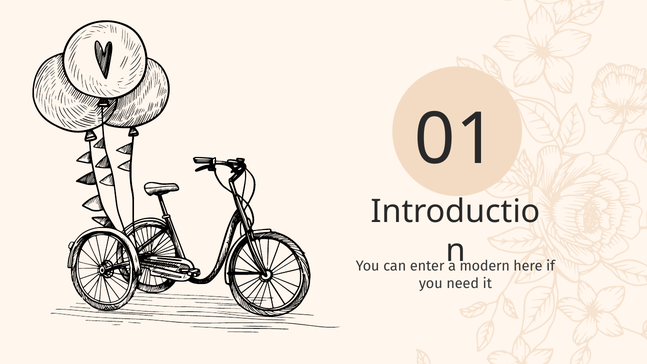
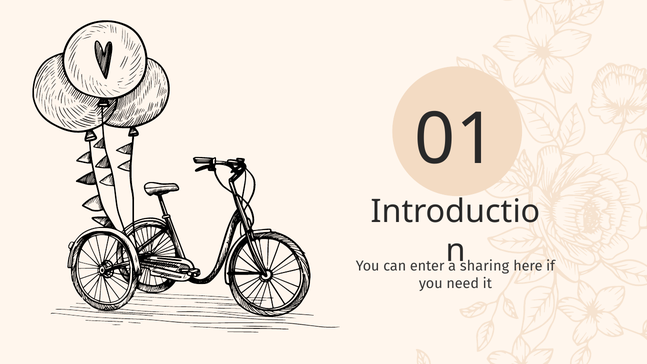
modern: modern -> sharing (485, 266)
